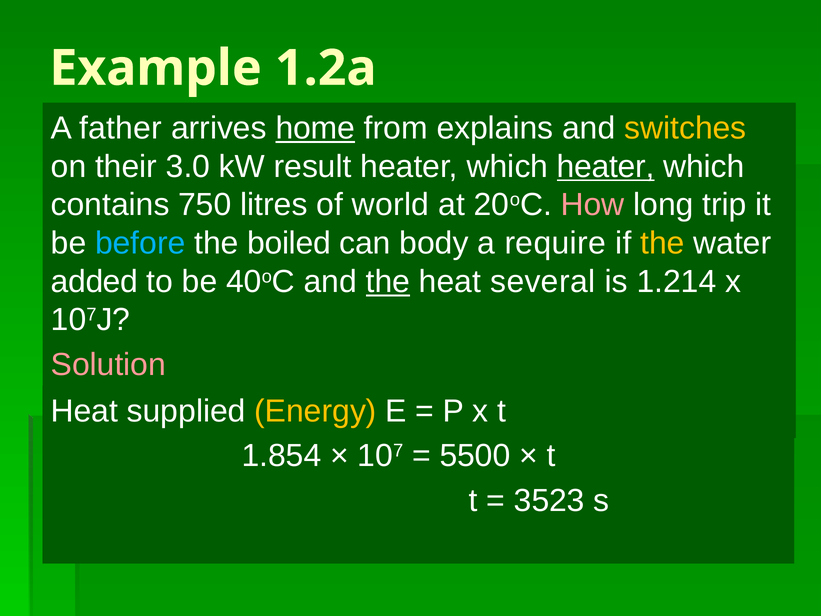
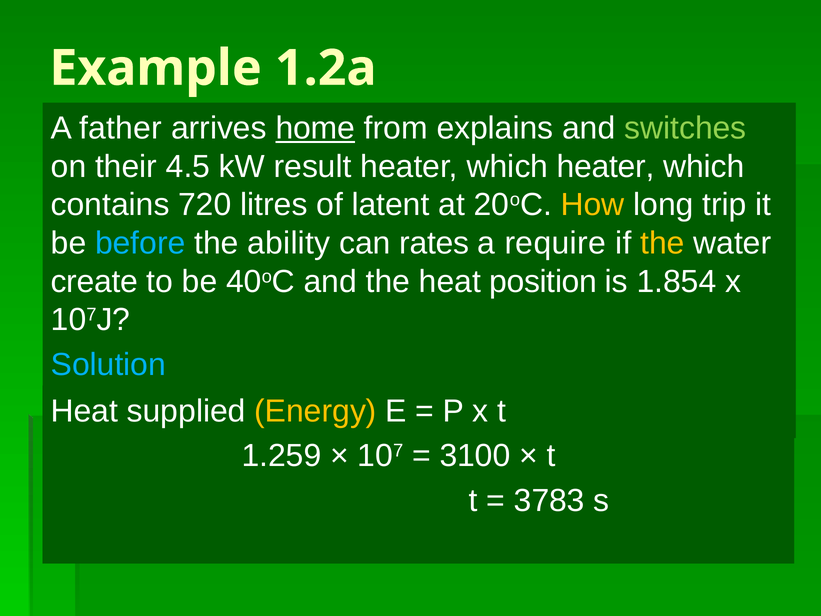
switches colour: yellow -> light green (685, 128)
3.0: 3.0 -> 4.5 (188, 166)
heater underline: present -> none (606, 166)
750: 750 -> 720 (205, 205)
world: world -> latent (391, 205)
How colour: pink -> yellow (593, 205)
boiled: boiled -> ability (289, 243)
body: body -> rates (434, 243)
added: added -> create (94, 281)
the underline: present -> none (388, 281)
several: several -> position (543, 281)
1.214: 1.214 -> 1.854 (677, 281)
Solution colour: pink -> light blue (108, 365)
1.854: 1.854 -> 1.259 (281, 456)
5500: 5500 -> 3100 (475, 456)
3523: 3523 -> 3783 (549, 500)
